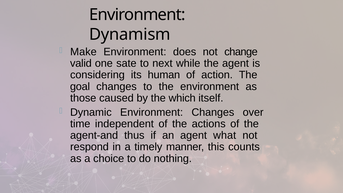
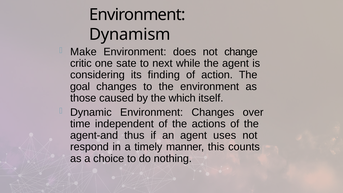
valid: valid -> critic (81, 63)
human: human -> finding (164, 75)
what: what -> uses (225, 135)
